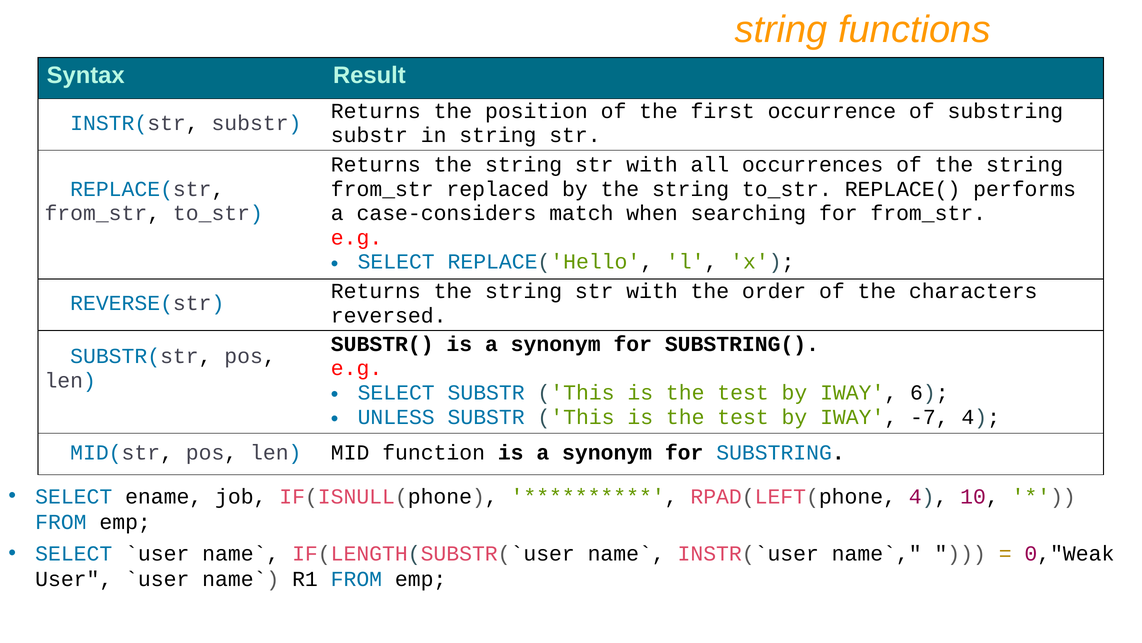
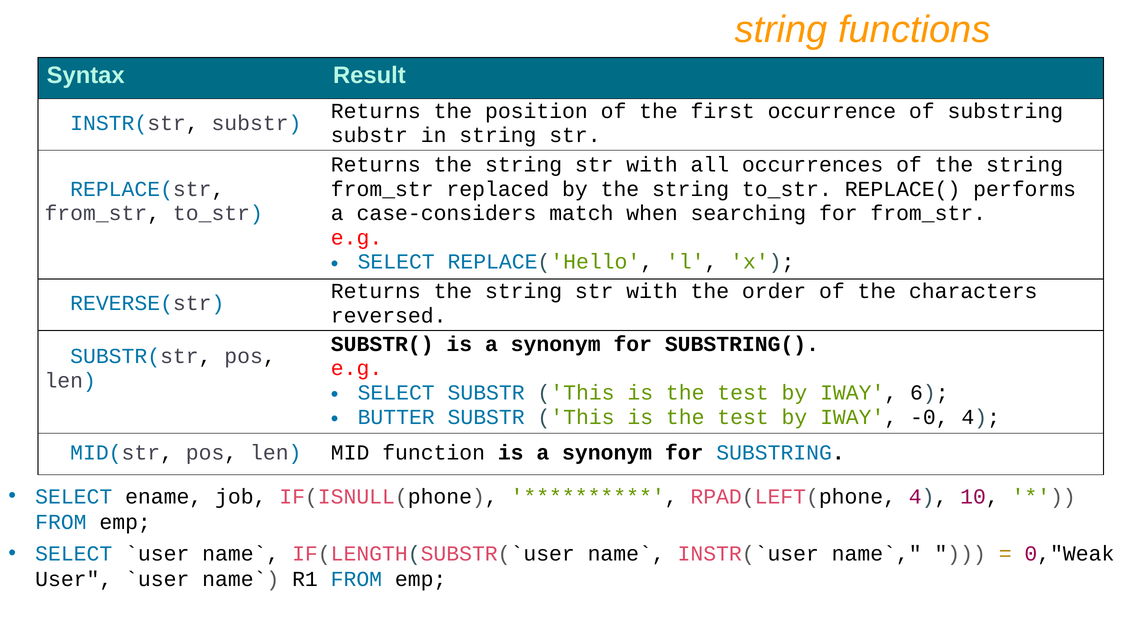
UNLESS: UNLESS -> BUTTER (396, 417)
-7: -7 -> -0 (929, 417)
